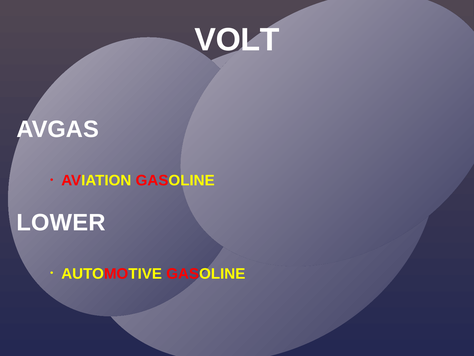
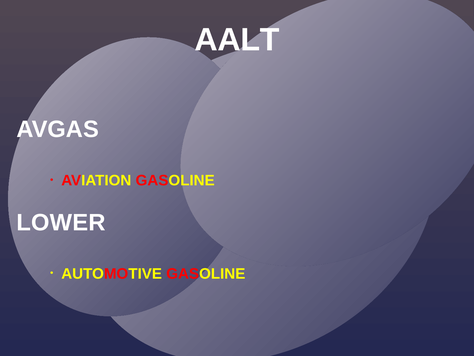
VOLT: VOLT -> AALT (237, 40)
